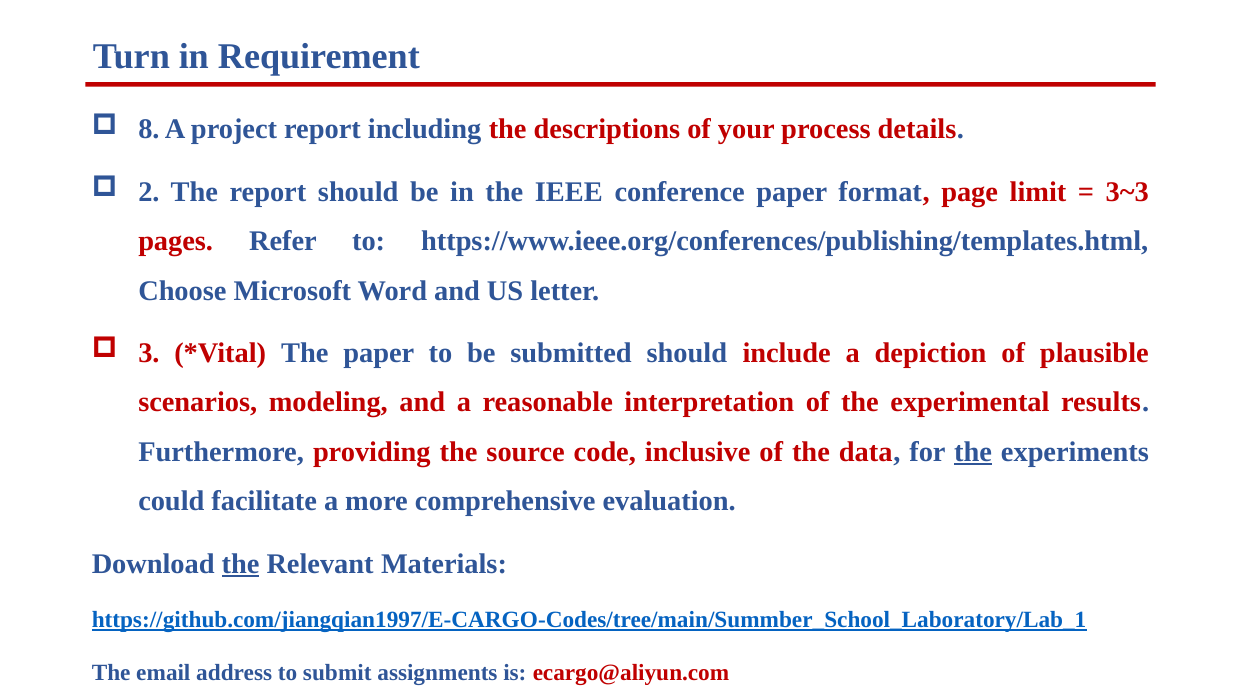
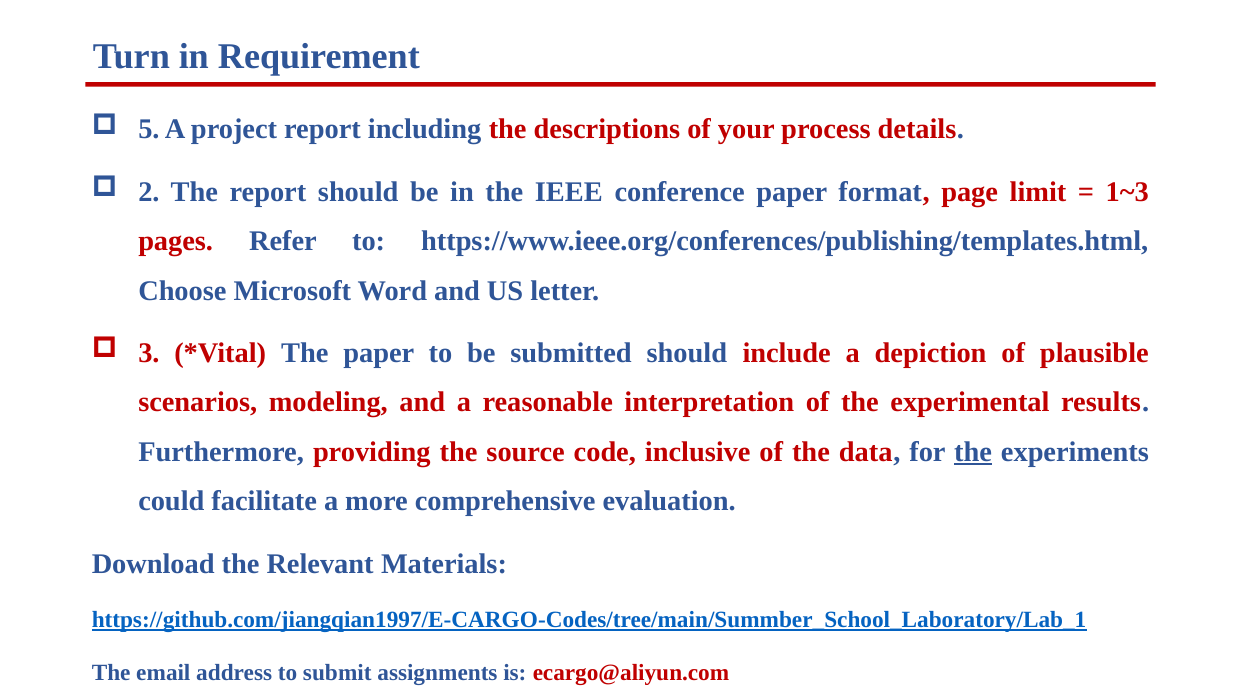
8: 8 -> 5 (149, 129)
3~3: 3~3 -> 1~3 (1127, 192)
the underline: present -> none (241, 564)
